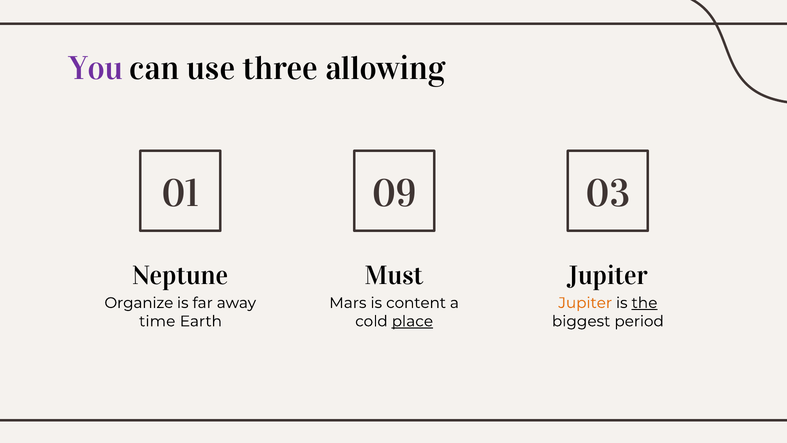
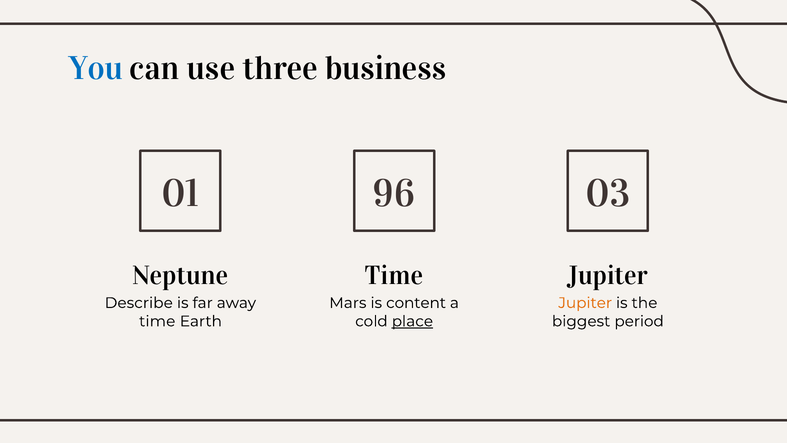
You colour: purple -> blue (96, 68)
allowing: allowing -> business (386, 68)
09: 09 -> 96 (394, 193)
Must: Must -> Time (394, 275)
Organize: Organize -> Describe (139, 303)
the underline: present -> none (645, 303)
